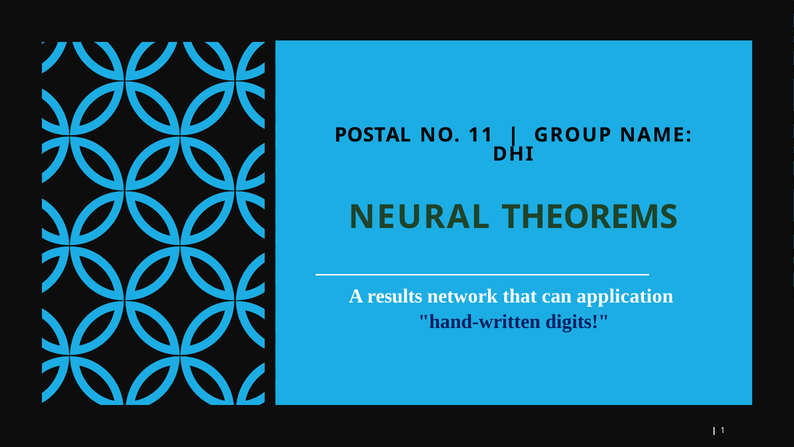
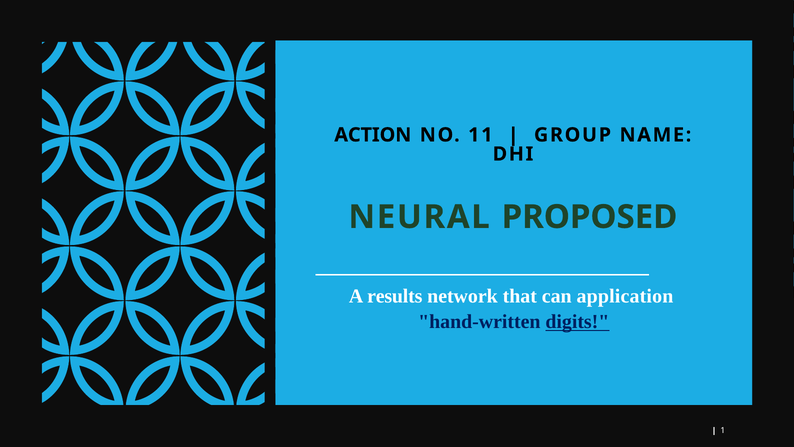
POSTAL: POSTAL -> ACTION (373, 135)
THEOREMS: THEOREMS -> PROPOSED (589, 217)
digits underline: none -> present (577, 322)
